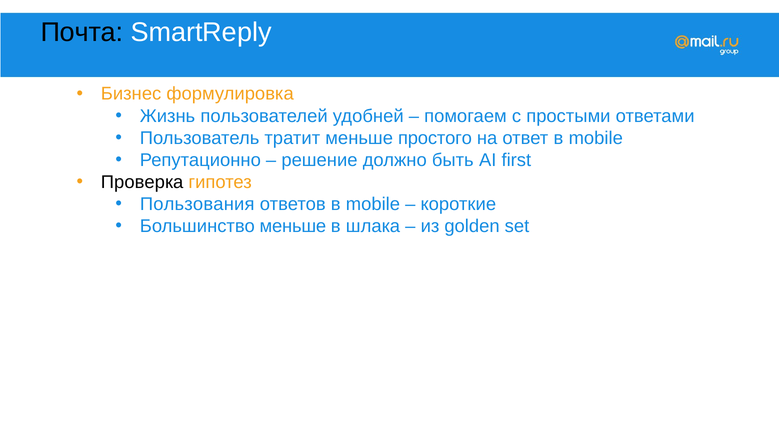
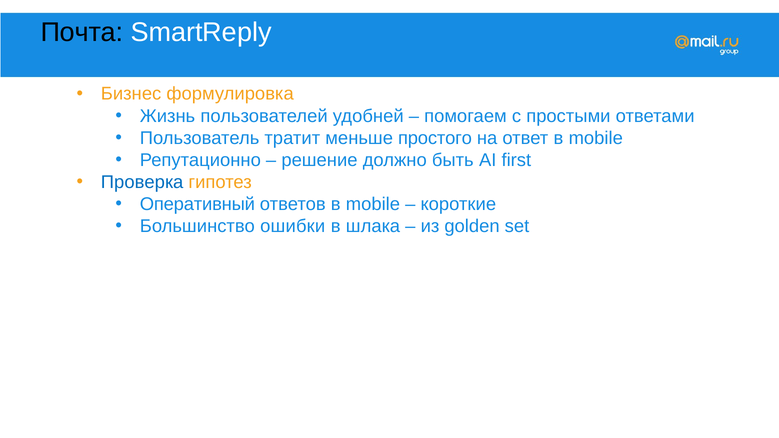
Проверка colour: black -> blue (142, 182)
Пользования: Пользования -> Оперативный (197, 204)
Большинство меньше: меньше -> ошибки (293, 226)
